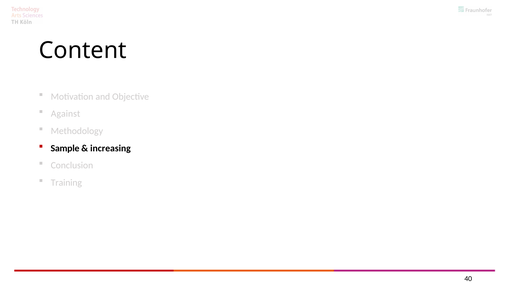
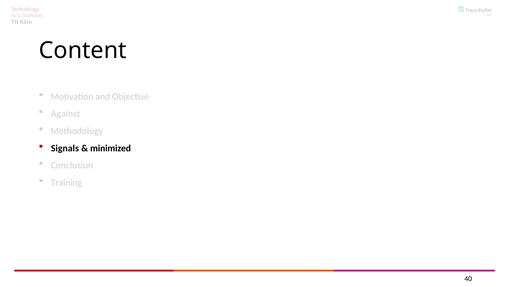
Sample: Sample -> Signals (65, 148)
increasing: increasing -> minimized (111, 148)
